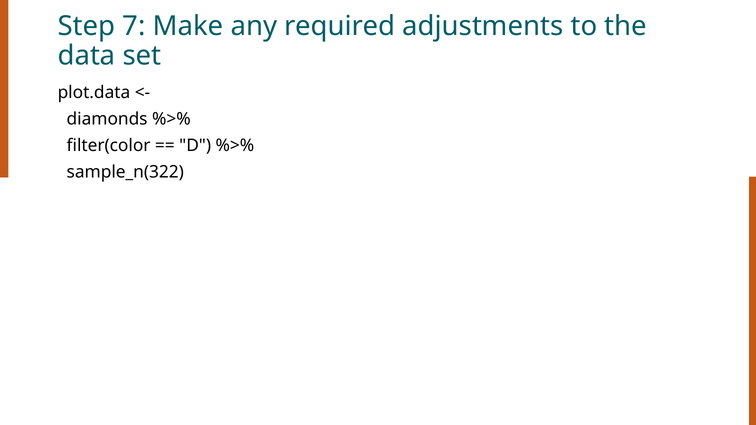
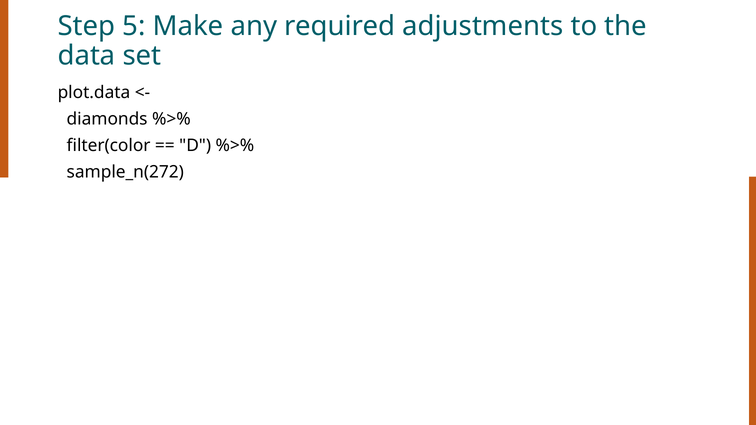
7: 7 -> 5 (134, 26)
sample_n(322: sample_n(322 -> sample_n(272 (125, 172)
